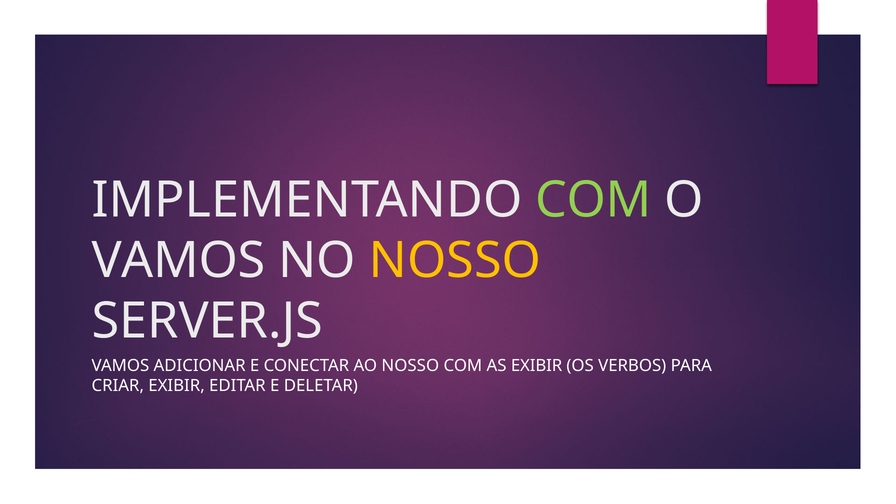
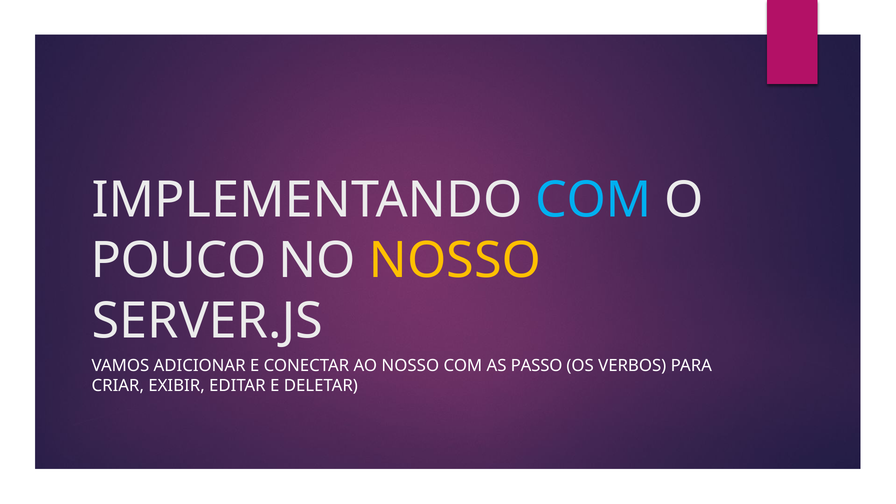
COM colour: light green -> light blue (594, 200)
VAMOS: VAMOS -> POUCO (179, 261)
AS EXIBIR: EXIBIR -> PASSO (537, 366)
